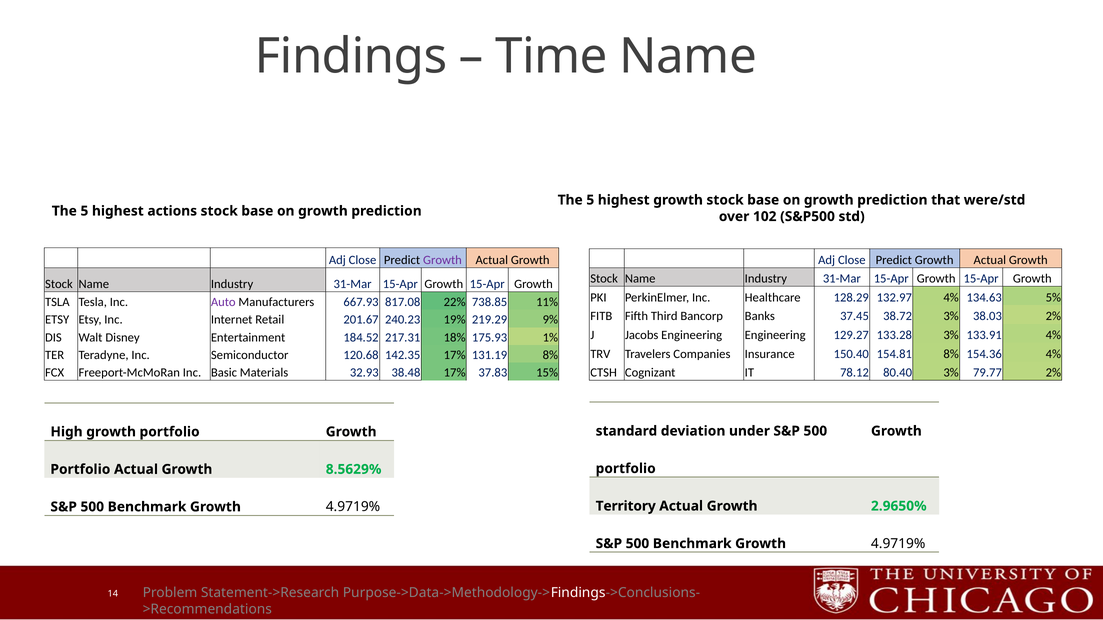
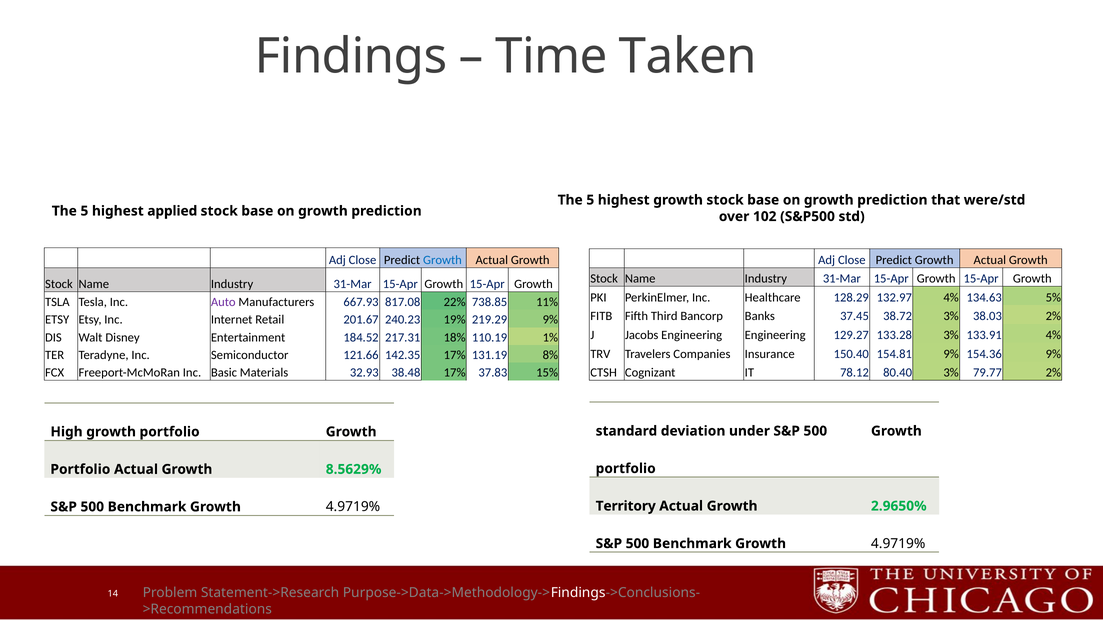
Time Name: Name -> Taken (688, 56)
actions: actions -> applied (172, 211)
Growth colour: purple -> blue (442, 260)
175.93: 175.93 -> 110.19 (490, 338)
154.81 8%: 8% -> 9% (951, 354)
154.36 4%: 4% -> 9% (1053, 354)
120.68: 120.68 -> 121.66 (361, 355)
